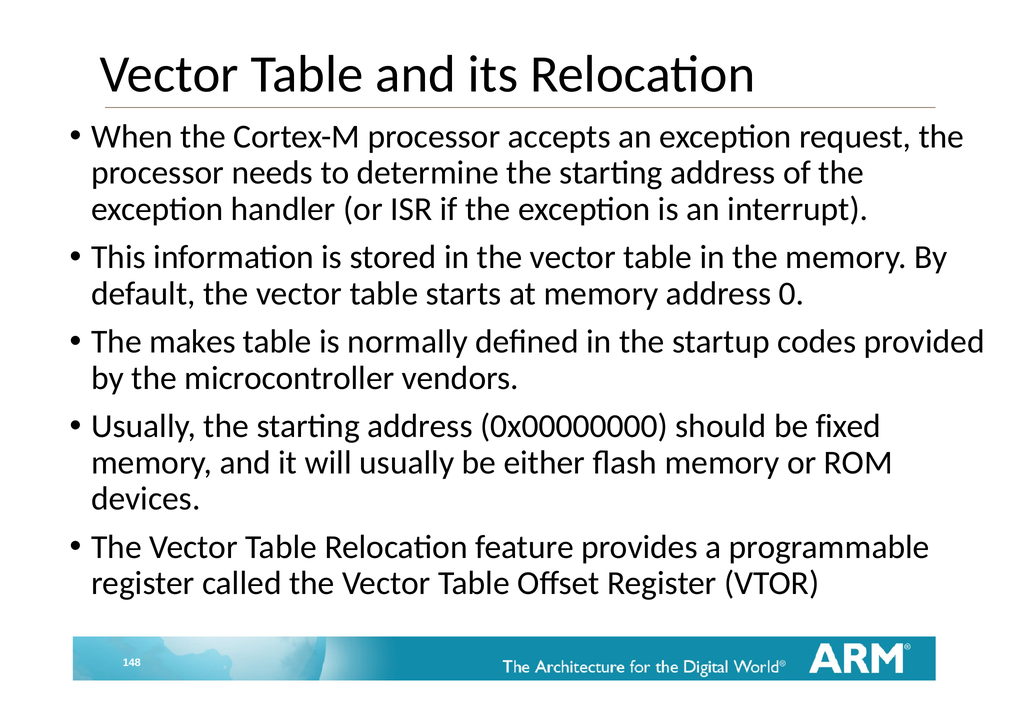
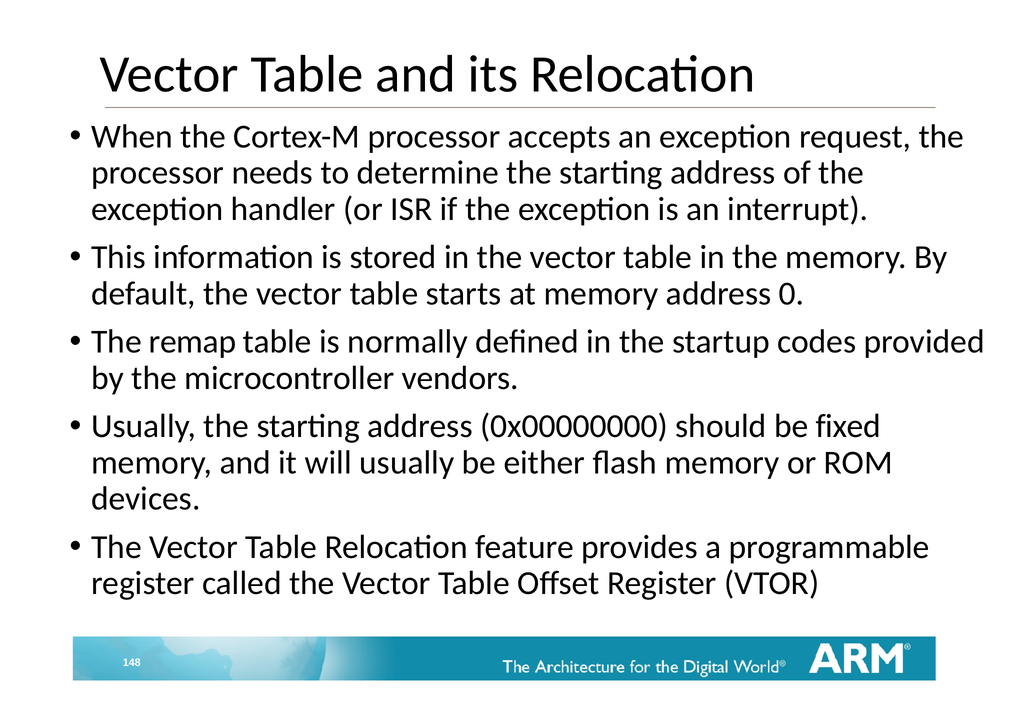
makes: makes -> remap (192, 342)
